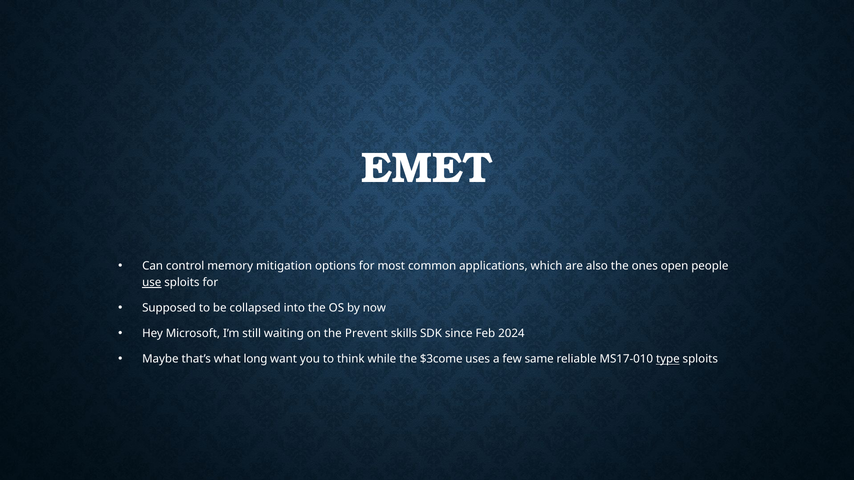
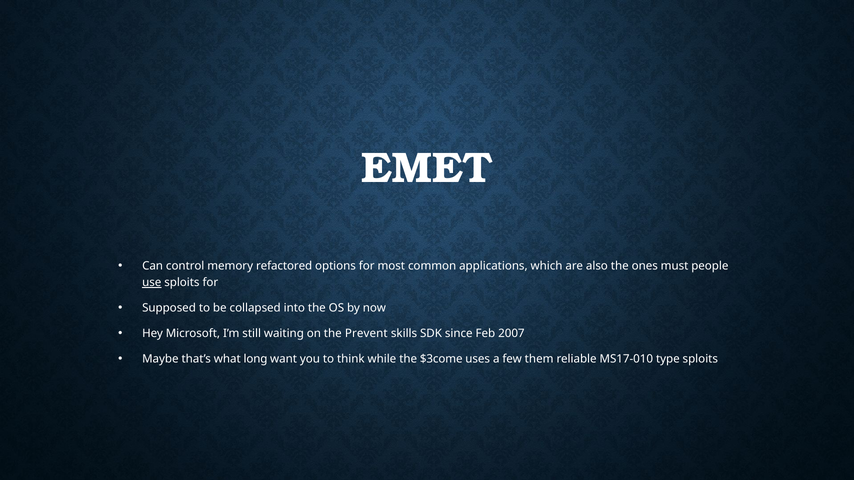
mitigation: mitigation -> refactored (284, 266)
open: open -> must (675, 266)
2024: 2024 -> 2007 (511, 334)
same: same -> them (539, 359)
type underline: present -> none (668, 359)
